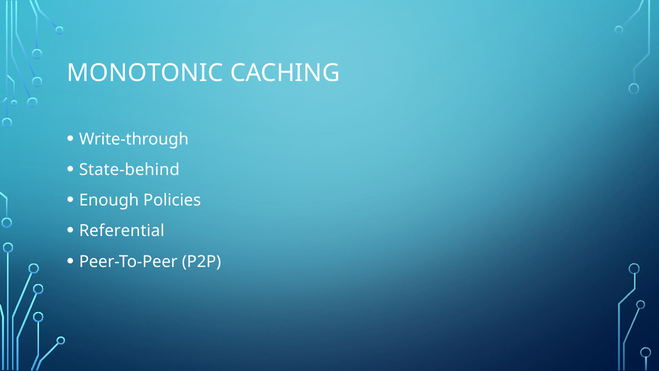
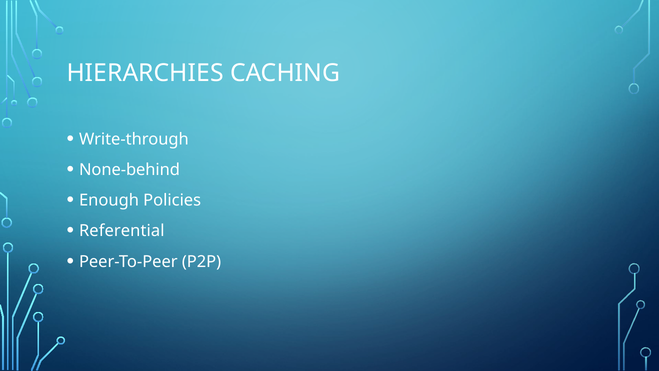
MONOTONIC: MONOTONIC -> HIERARCHIES (145, 73)
State-behind: State-behind -> None-behind (129, 170)
